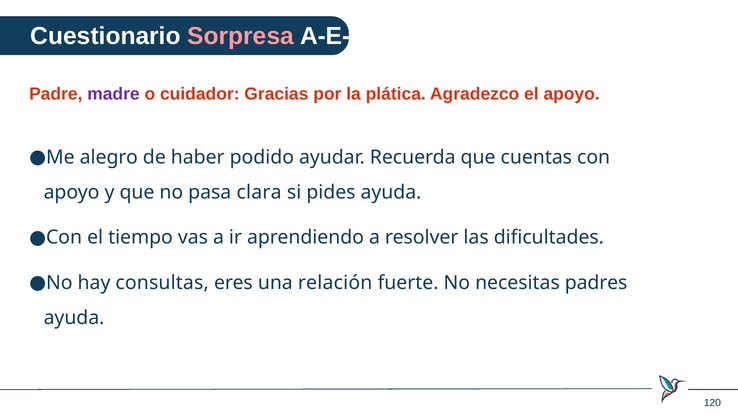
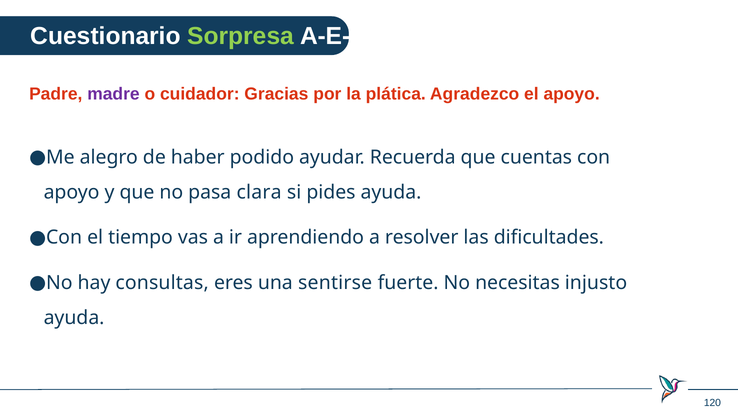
Sorpresa colour: pink -> light green (241, 36)
relación: relación -> sentirse (335, 283)
padres: padres -> injusto (596, 283)
